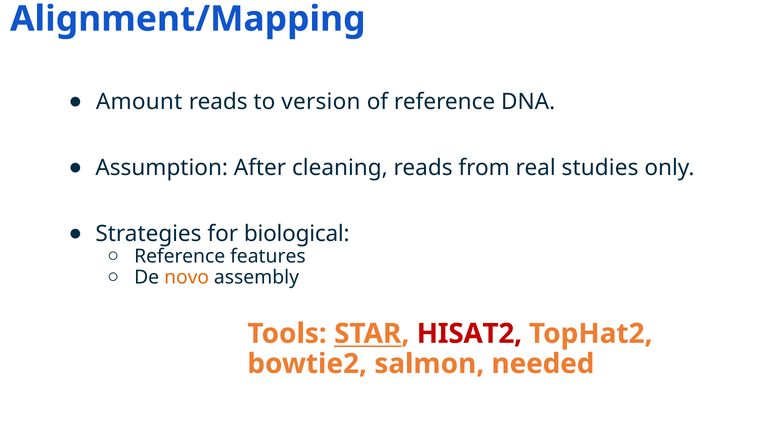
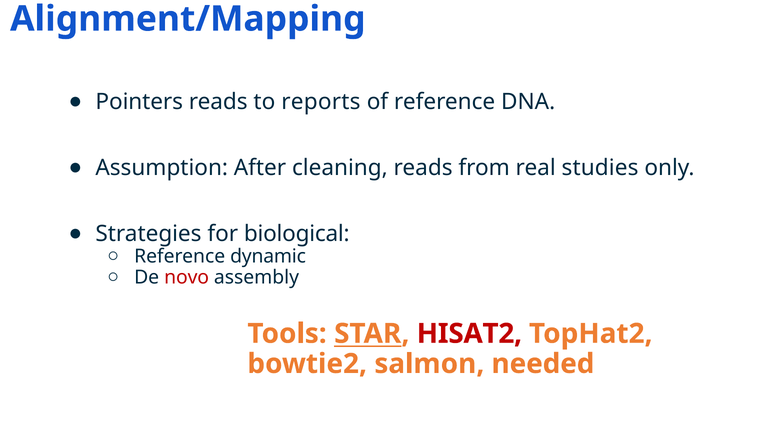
Amount: Amount -> Pointers (139, 102)
version: version -> reports (321, 102)
features: features -> dynamic (268, 257)
novo colour: orange -> red (187, 277)
